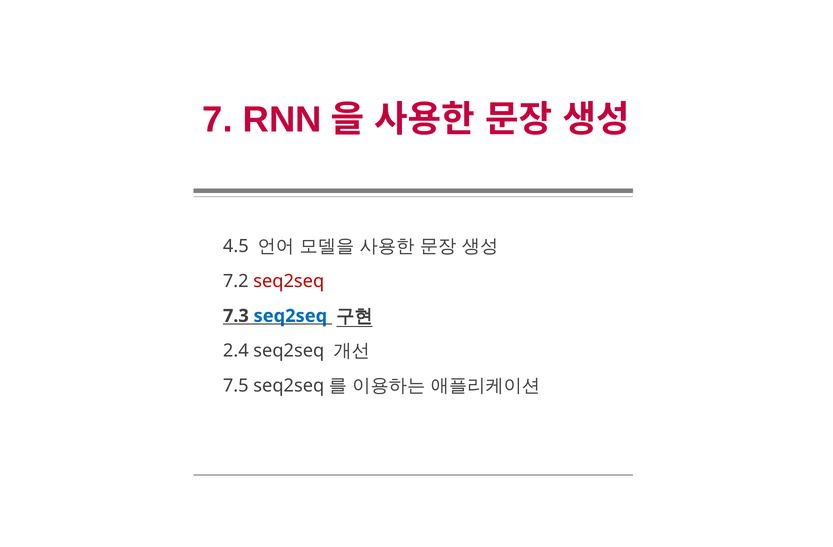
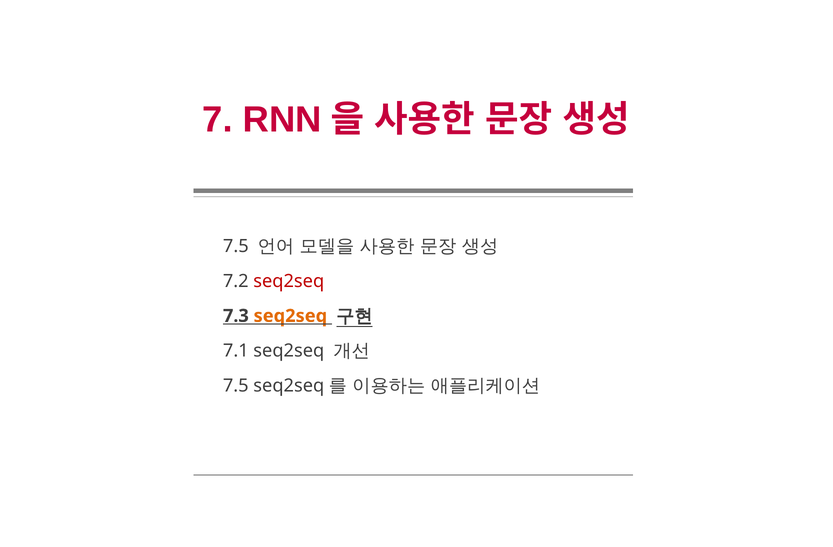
4.5: 4.5 -> 7.5 (236, 246)
seq2seq colour: blue -> orange (290, 316)
2.4: 2.4 -> 7.1 (236, 351)
